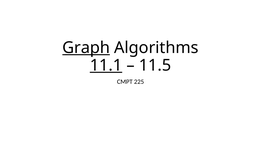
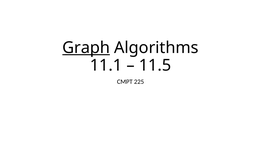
11.1 underline: present -> none (106, 65)
